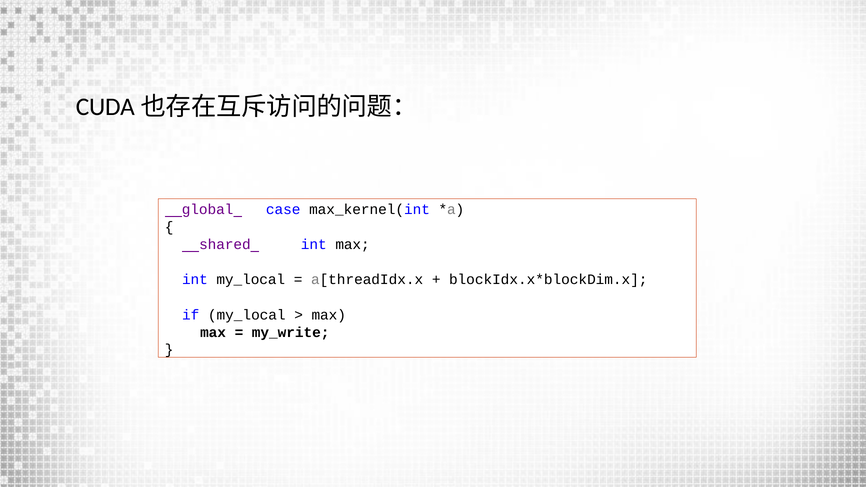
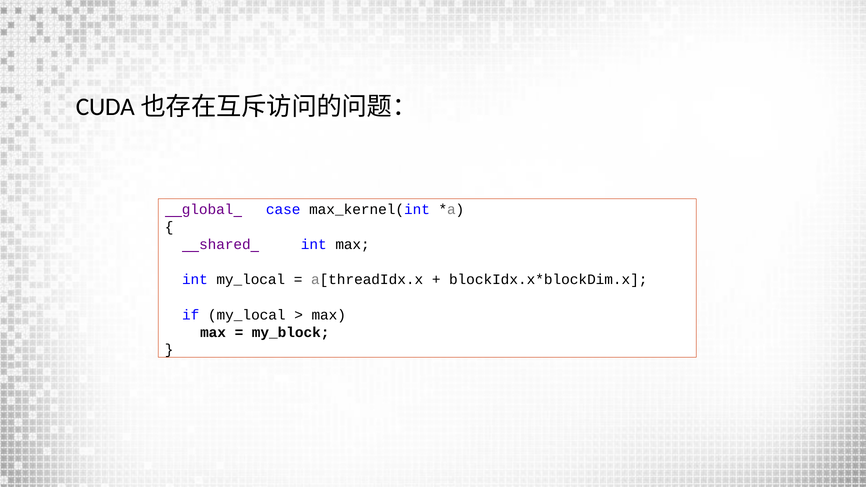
my_write: my_write -> my_block (291, 332)
